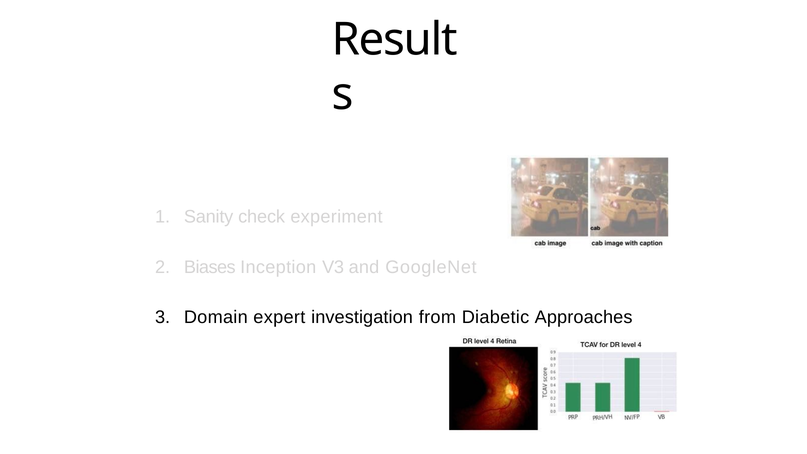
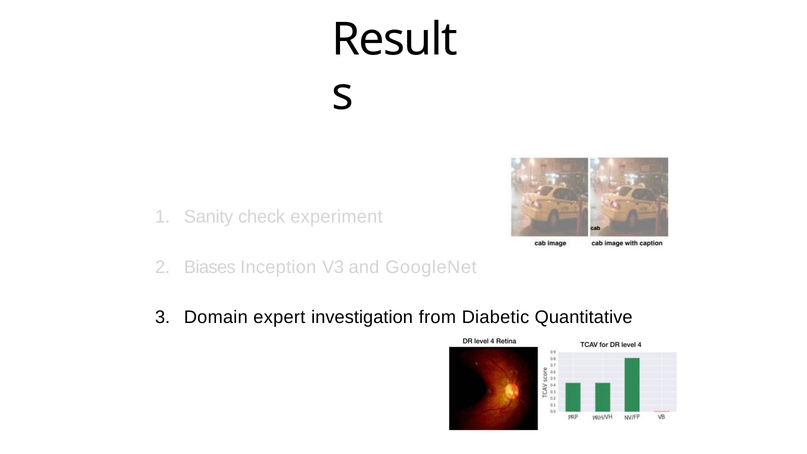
Approaches: Approaches -> Quantitative (584, 317)
